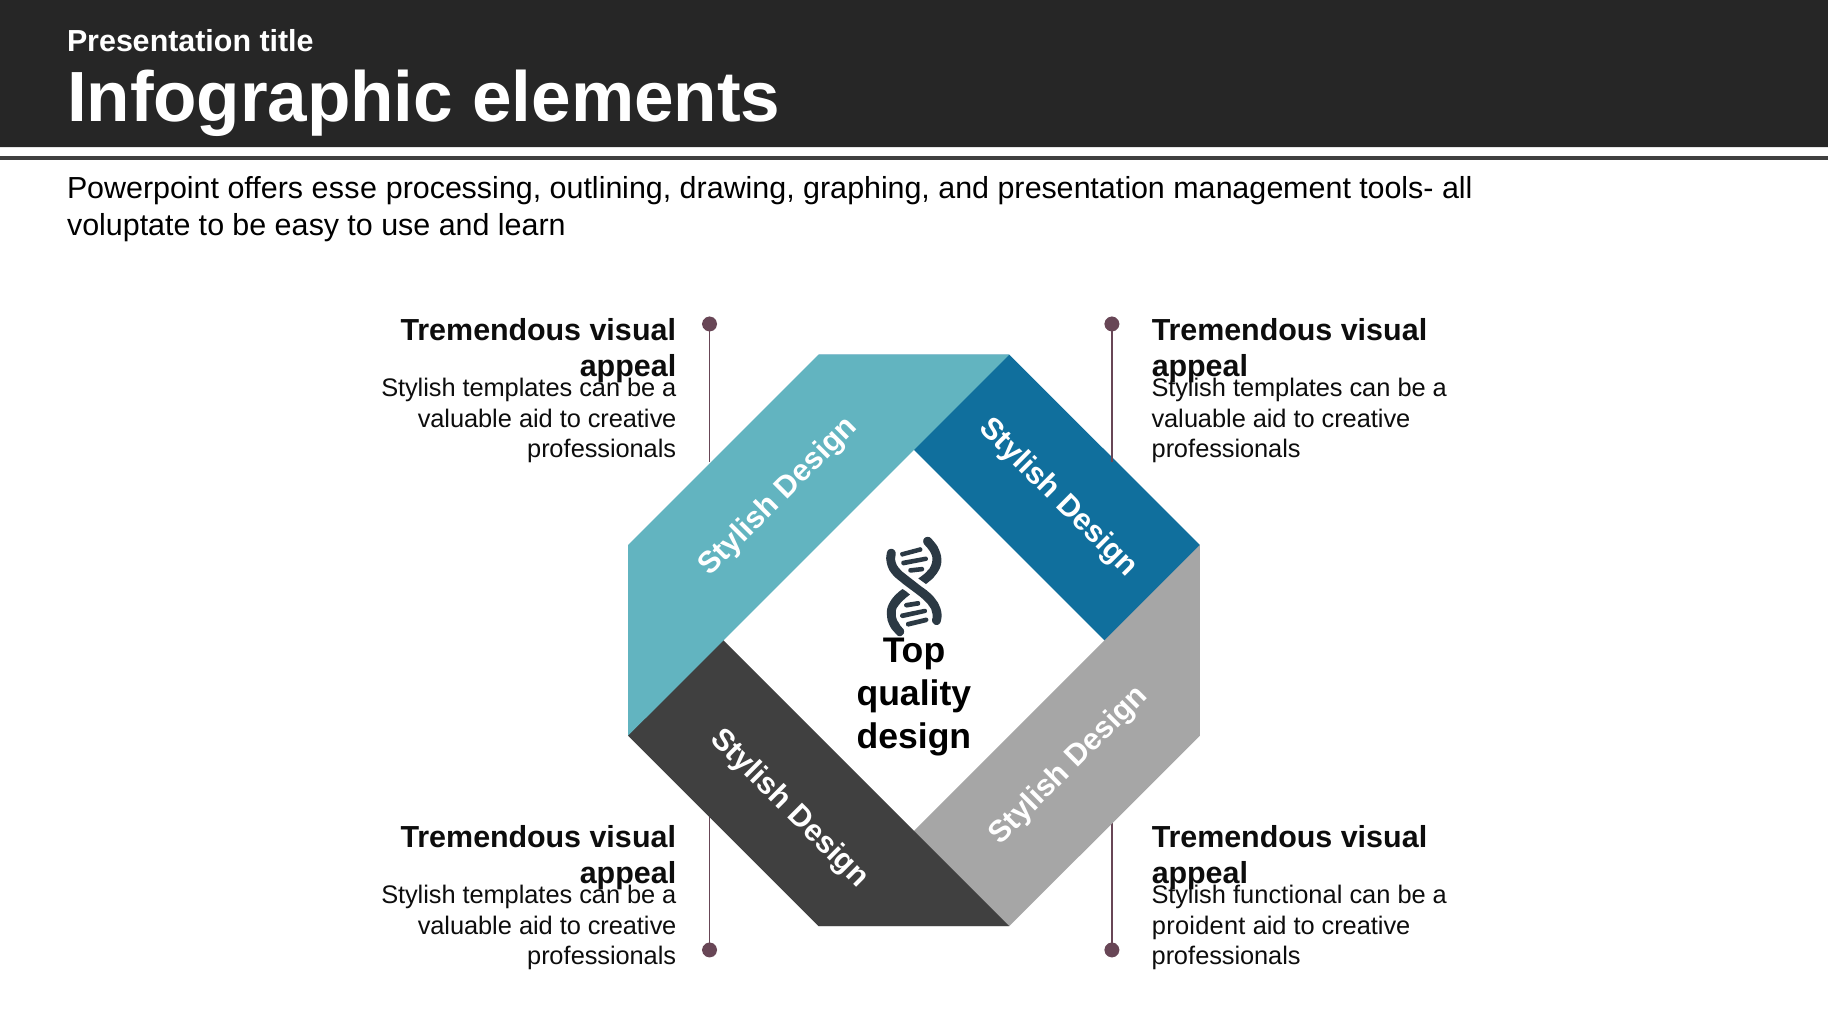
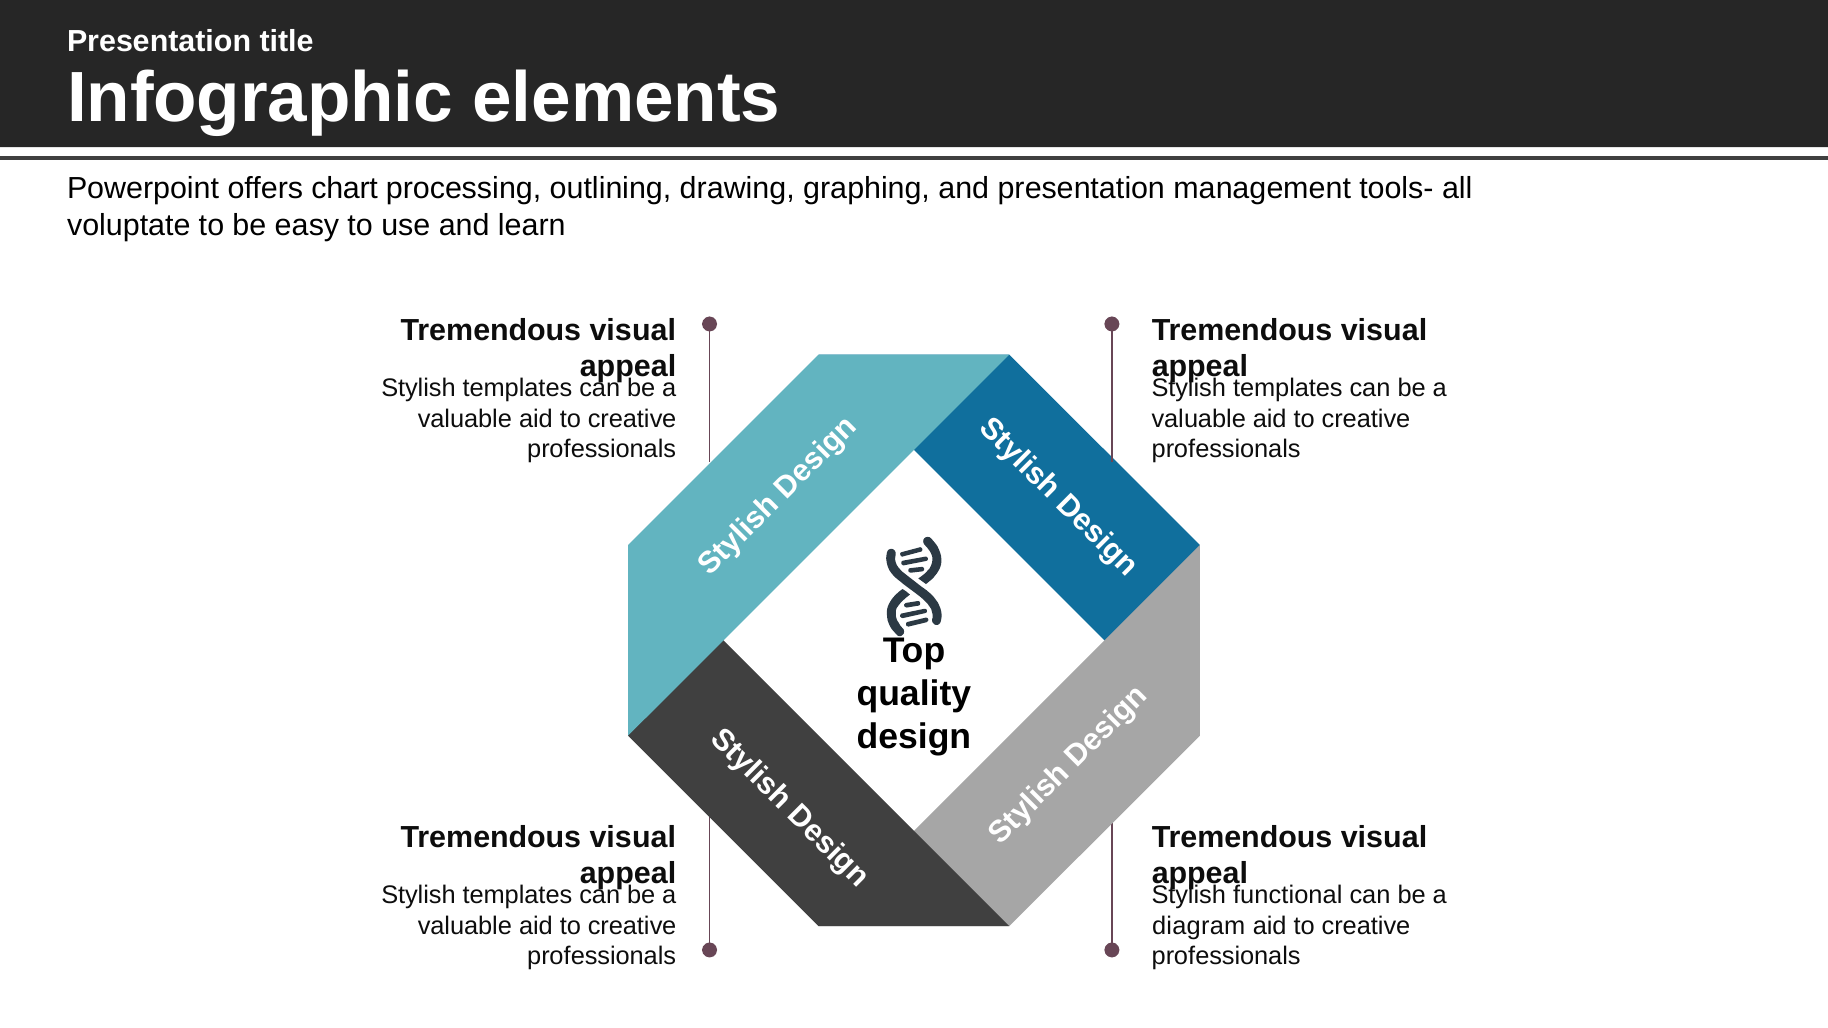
esse: esse -> chart (345, 189)
proident: proident -> diagram (1199, 926)
